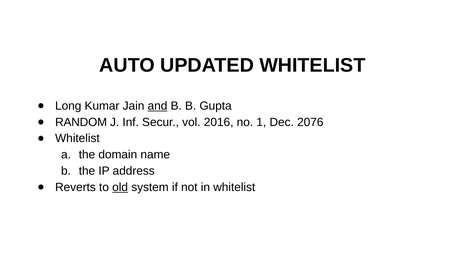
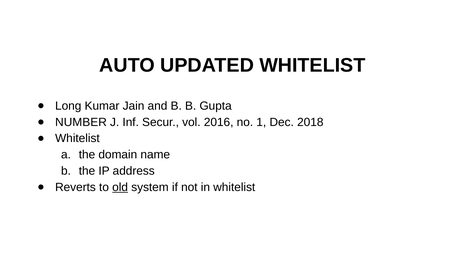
and underline: present -> none (158, 106)
RANDOM: RANDOM -> NUMBER (81, 122)
2076: 2076 -> 2018 (310, 122)
